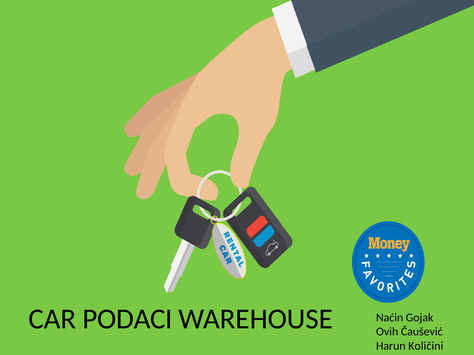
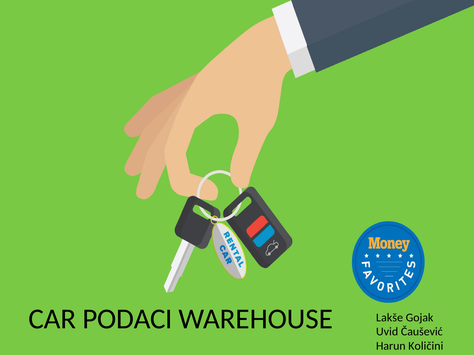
Naćin: Naćin -> Lakše (390, 318)
Ovih: Ovih -> Uvid (387, 332)
